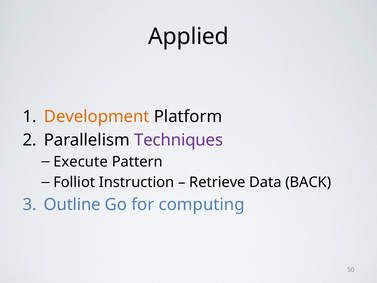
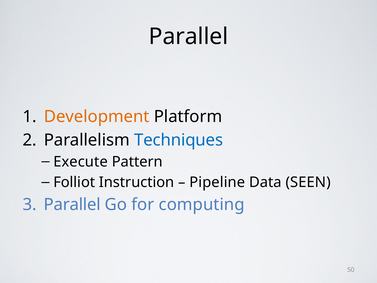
Applied: Applied -> Parallel (188, 36)
Techniques colour: purple -> blue (179, 140)
Retrieve: Retrieve -> Pipeline (217, 182)
BACK: BACK -> SEEN (308, 182)
Outline: Outline -> Parallel (72, 204)
